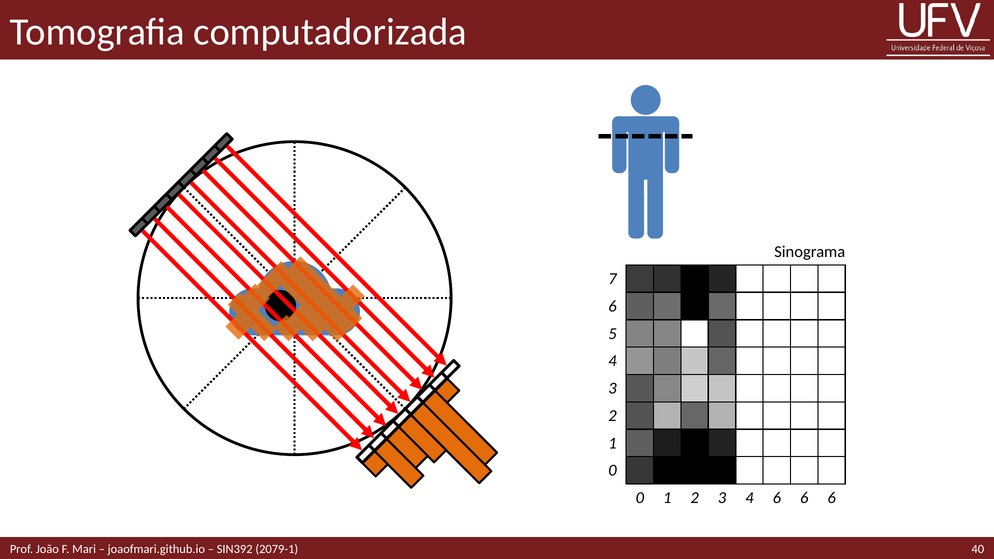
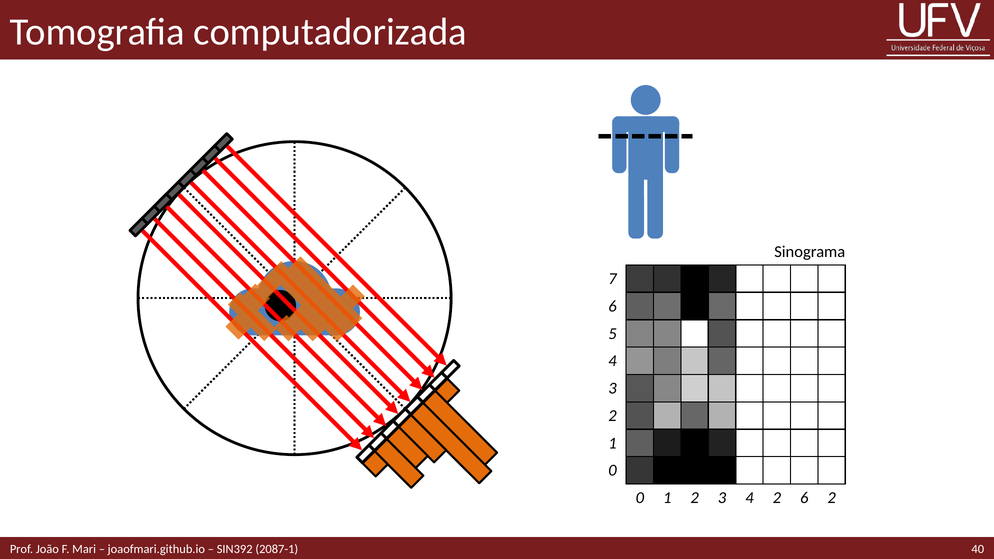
4 6: 6 -> 2 (777, 498)
6: 6 -> 2 (832, 498)
2079-1: 2079-1 -> 2087-1 (277, 549)
